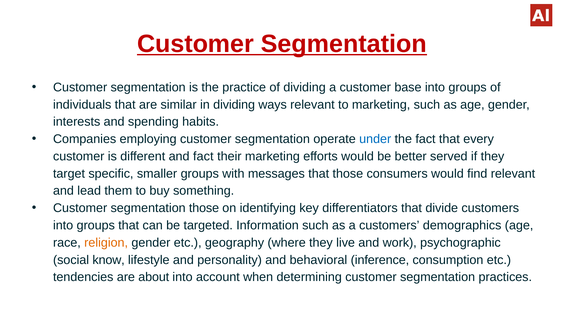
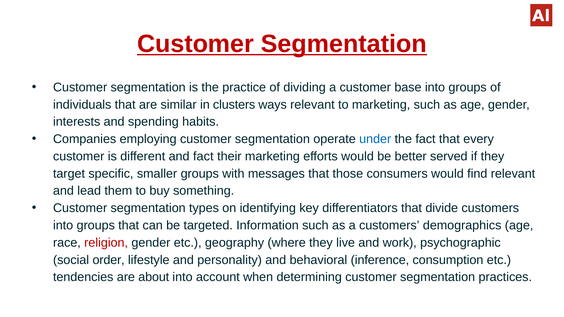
in dividing: dividing -> clusters (234, 105)
segmentation those: those -> types (204, 208)
religion colour: orange -> red (106, 243)
know: know -> order (109, 260)
